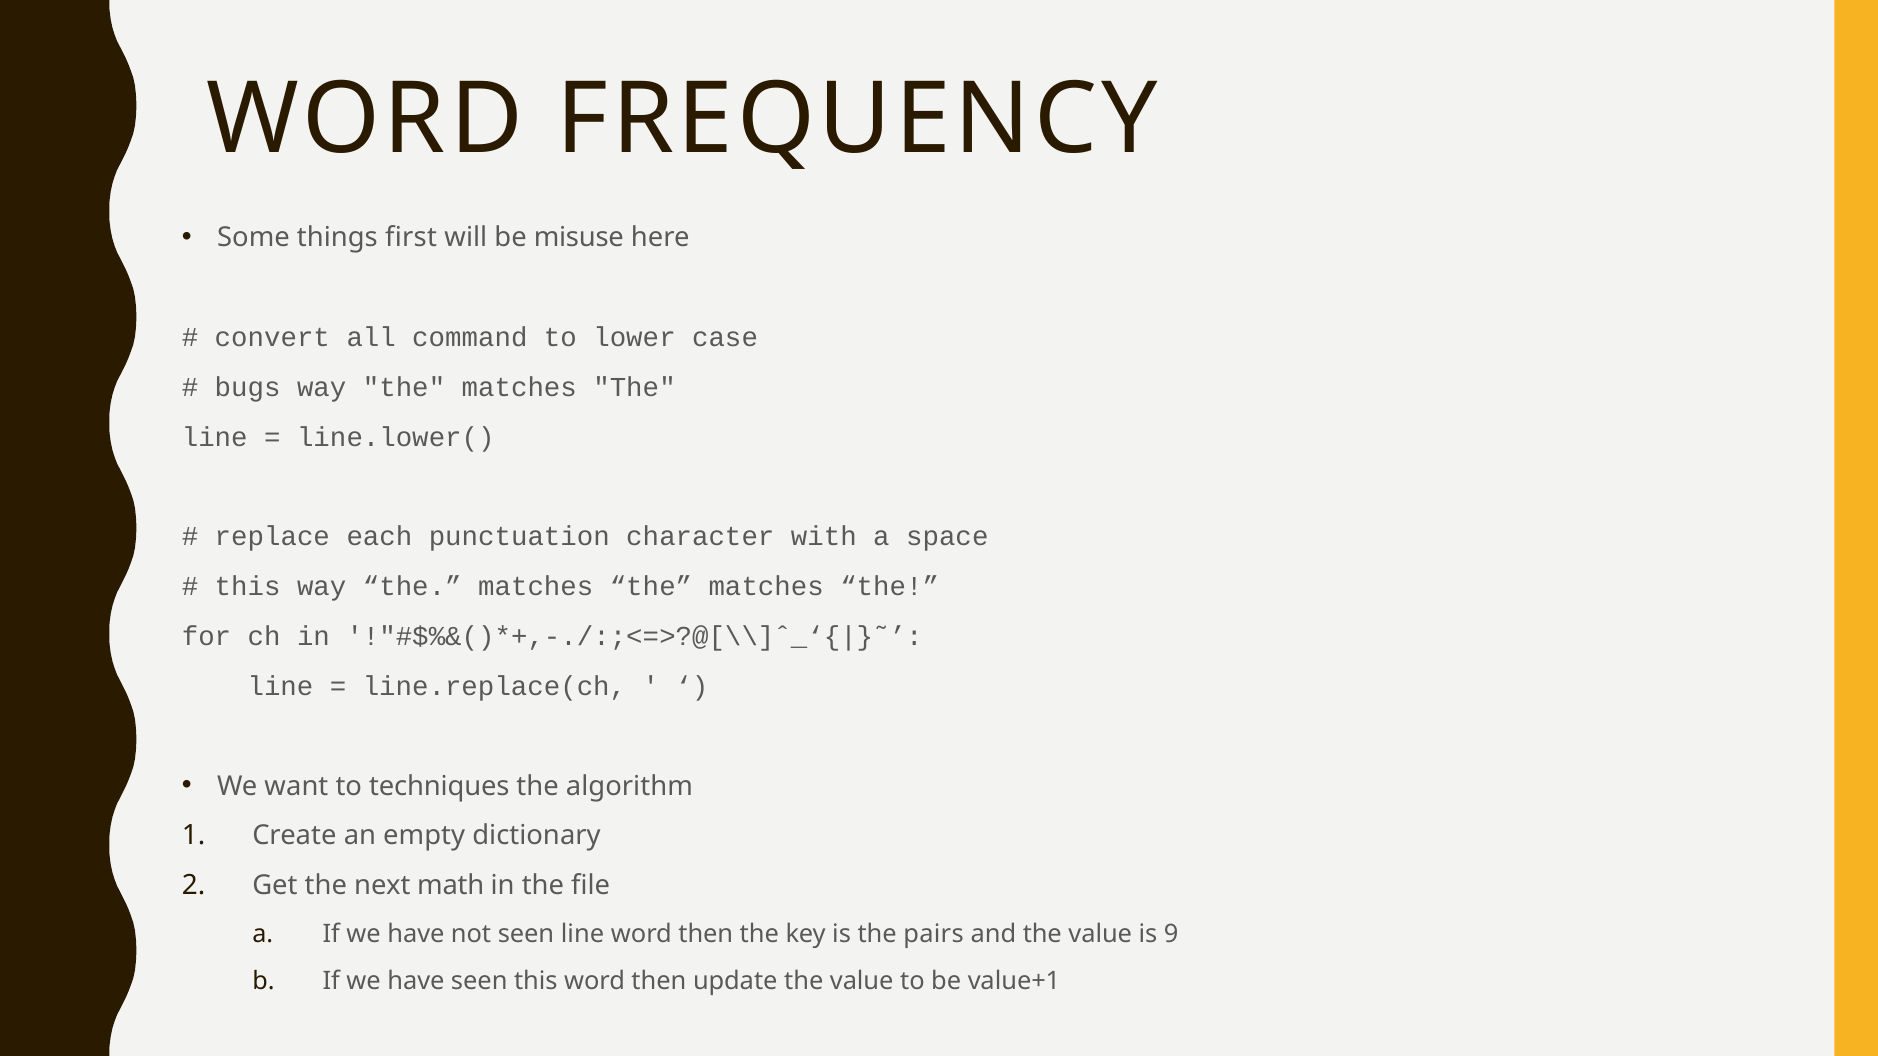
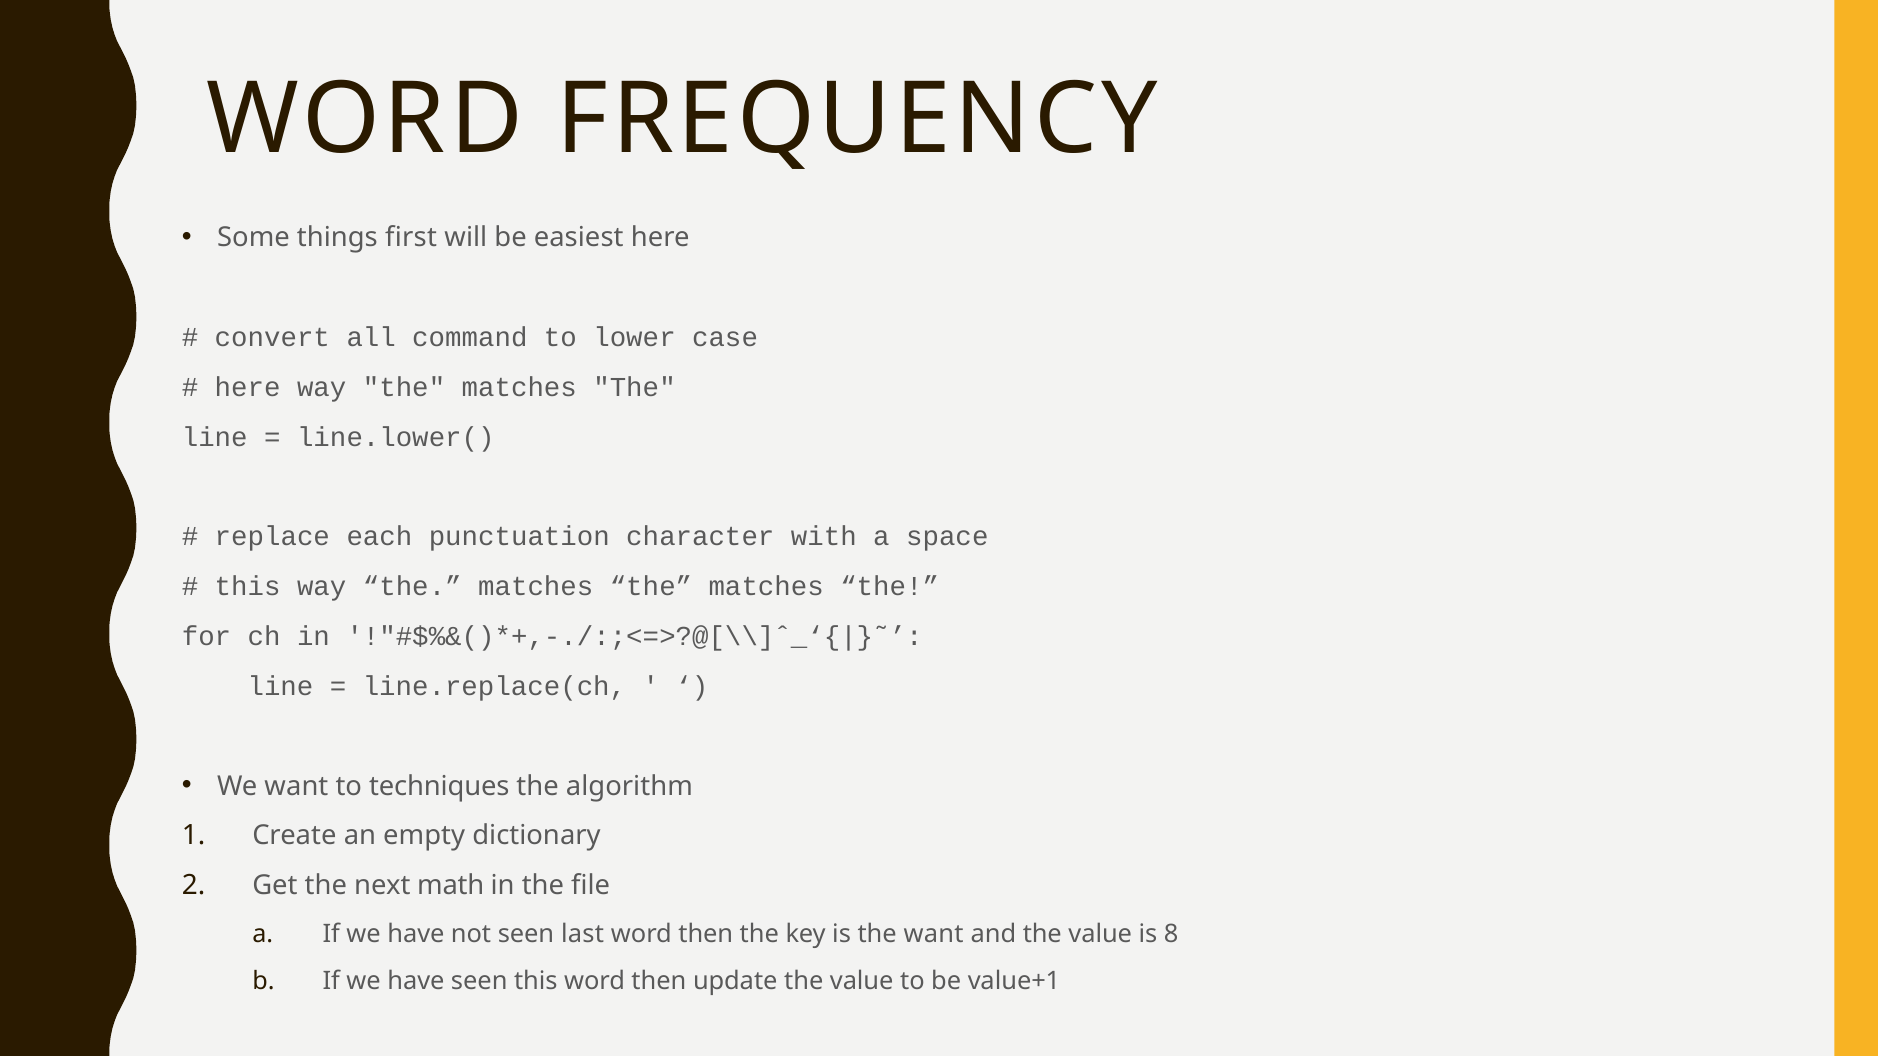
misuse: misuse -> easiest (579, 238)
bugs: bugs -> here (248, 387)
seen line: line -> last (582, 934)
the pairs: pairs -> want (934, 934)
9: 9 -> 8 (1171, 934)
